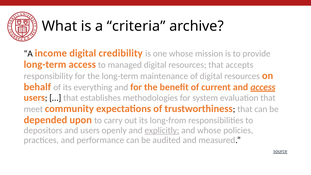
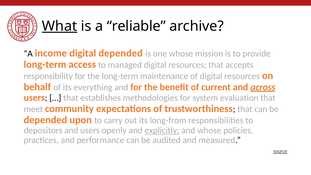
What underline: none -> present (60, 26)
criteria: criteria -> reliable (136, 26)
digital credibility: credibility -> depended (121, 53)
and access: access -> across (263, 87)
